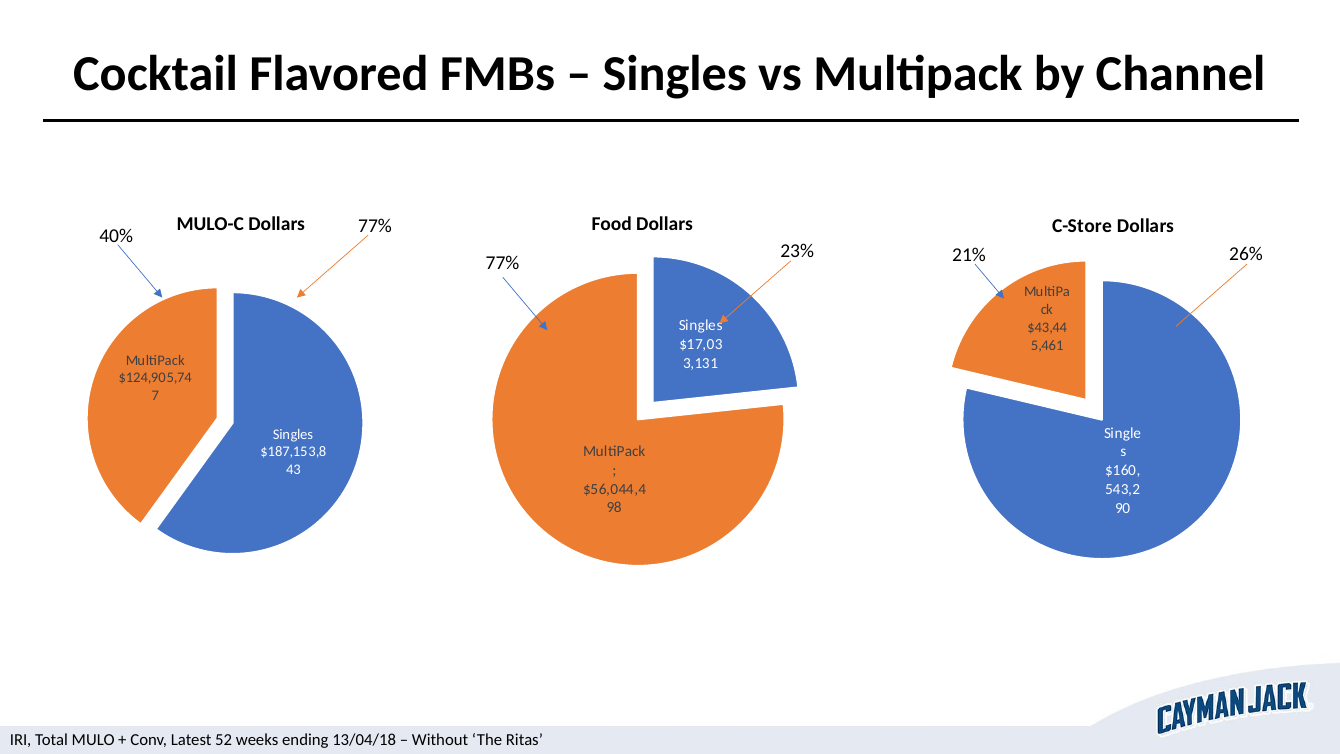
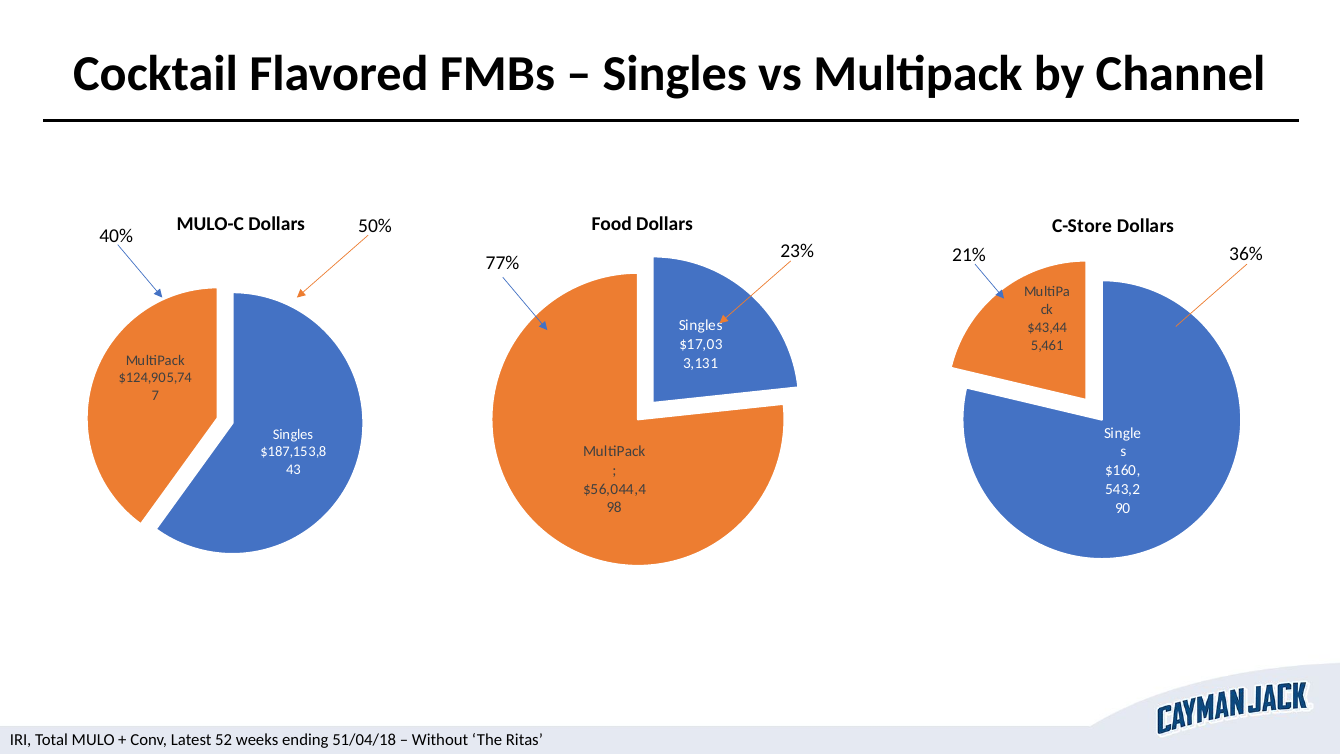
40% 77%: 77% -> 50% (375, 226)
26%: 26% -> 36% (1246, 254)
13/04/18: 13/04/18 -> 51/04/18 (364, 739)
